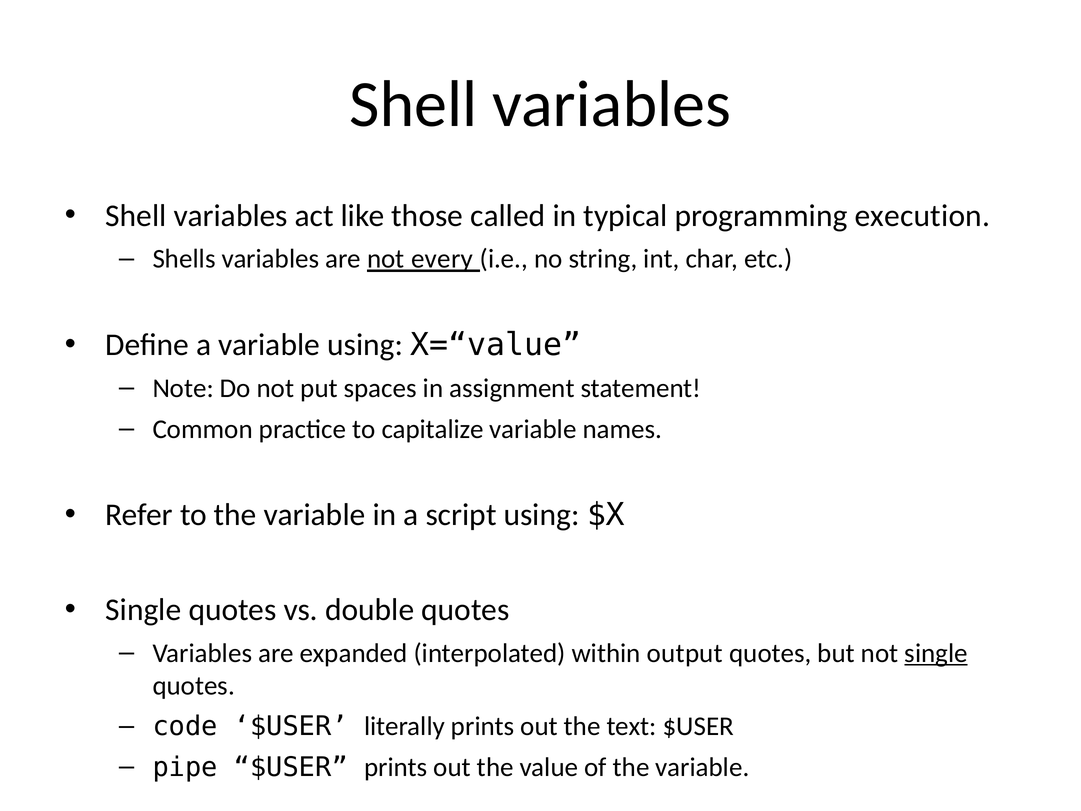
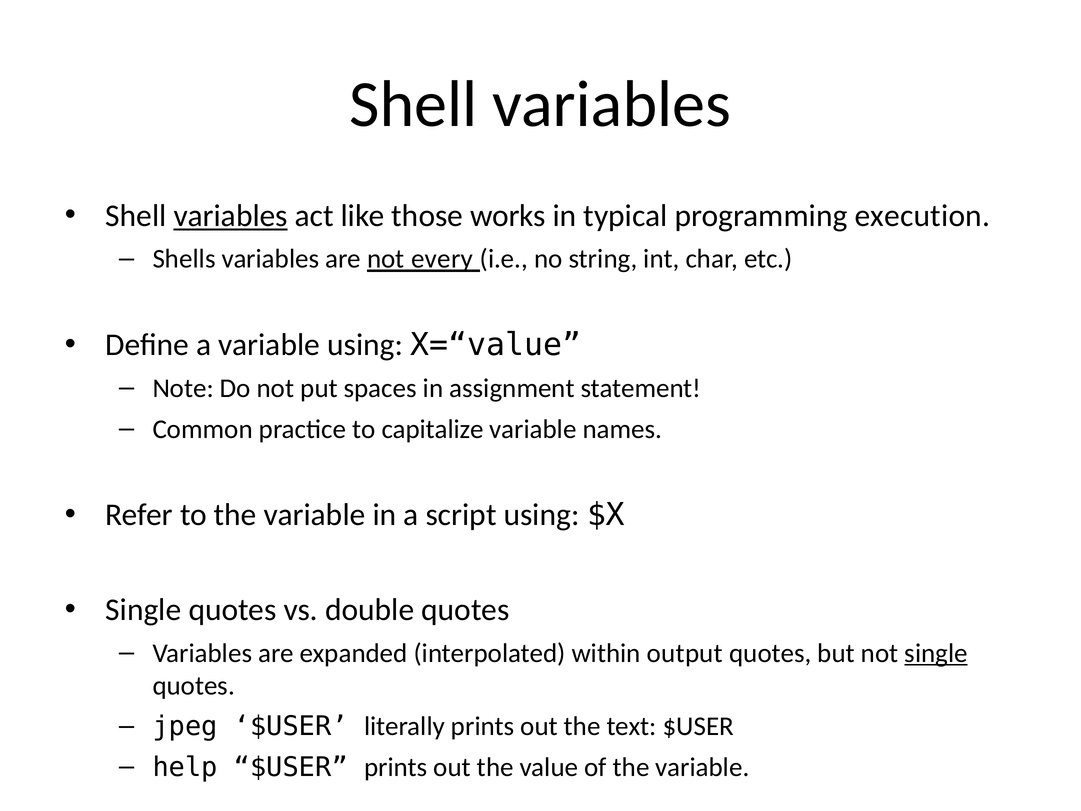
variables underline: none -> present (231, 216)
called: called -> works (508, 216)
code: code -> jpeg (185, 726)
pipe: pipe -> help (185, 767)
